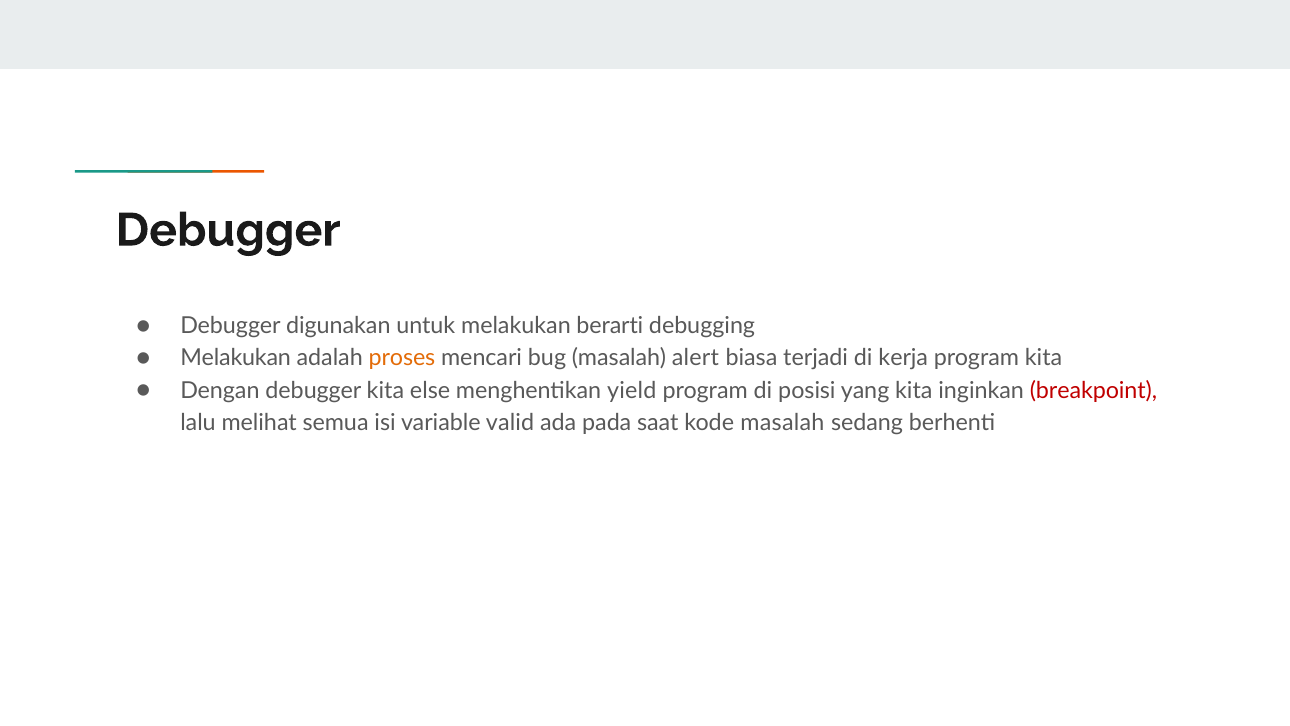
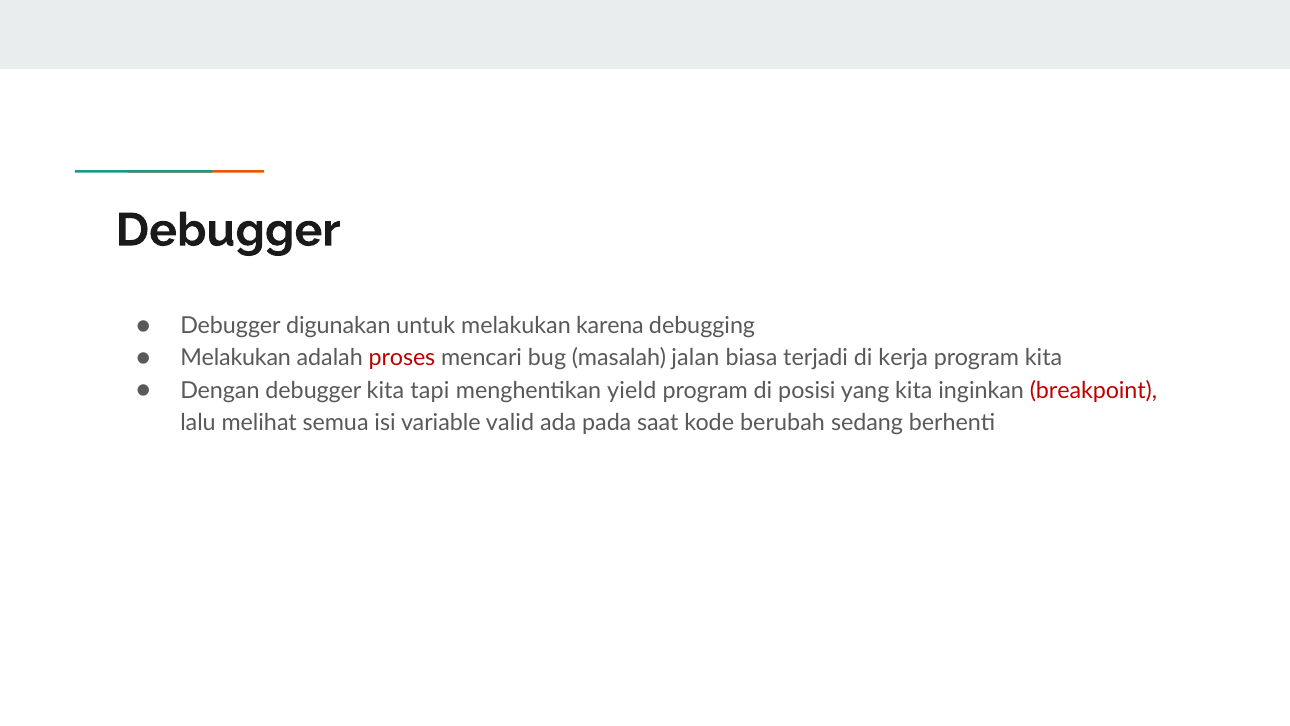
berarti: berarti -> karena (610, 326)
proses colour: orange -> red (402, 358)
alert: alert -> jalan (695, 358)
else: else -> tapi (430, 390)
kode masalah: masalah -> berubah (783, 422)
